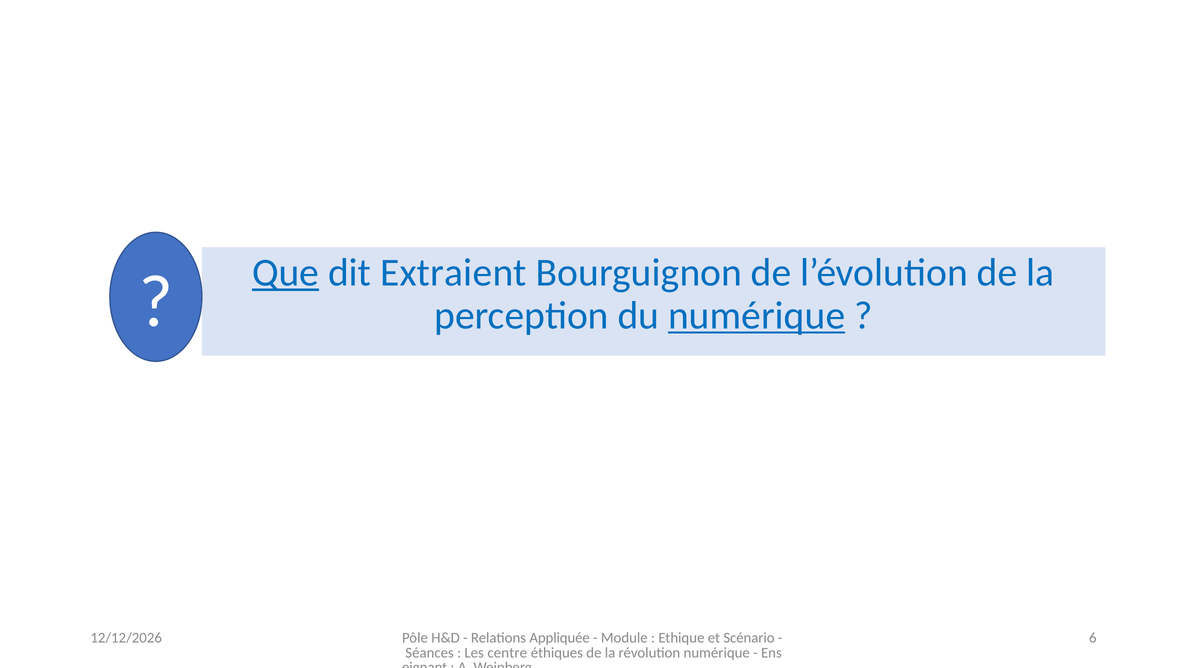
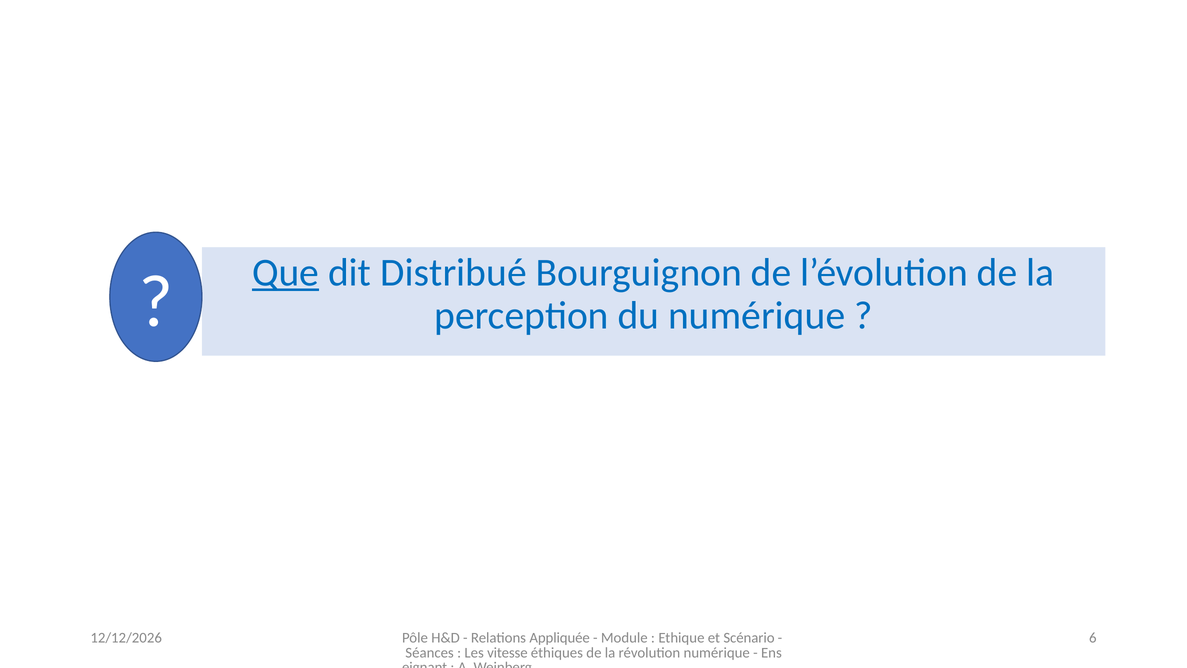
Extraient: Extraient -> Distribué (453, 273)
numérique underline: present -> none (757, 315)
centre: centre -> vitesse (507, 652)
